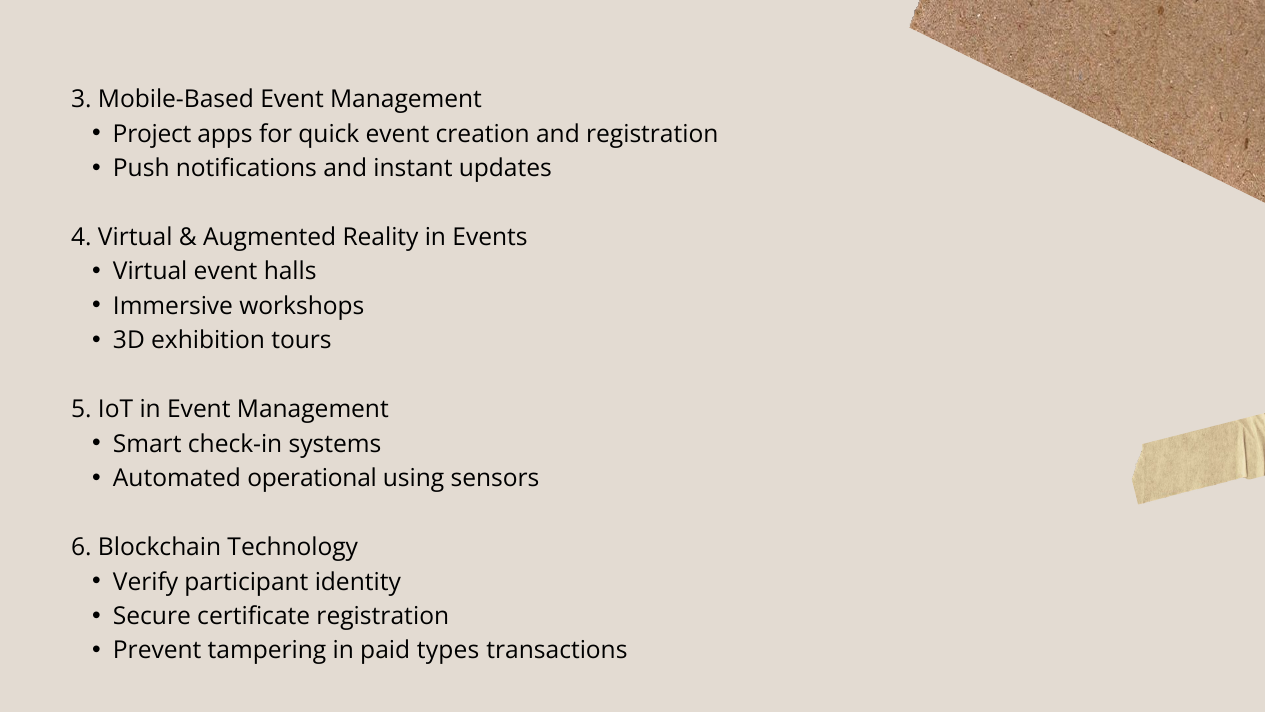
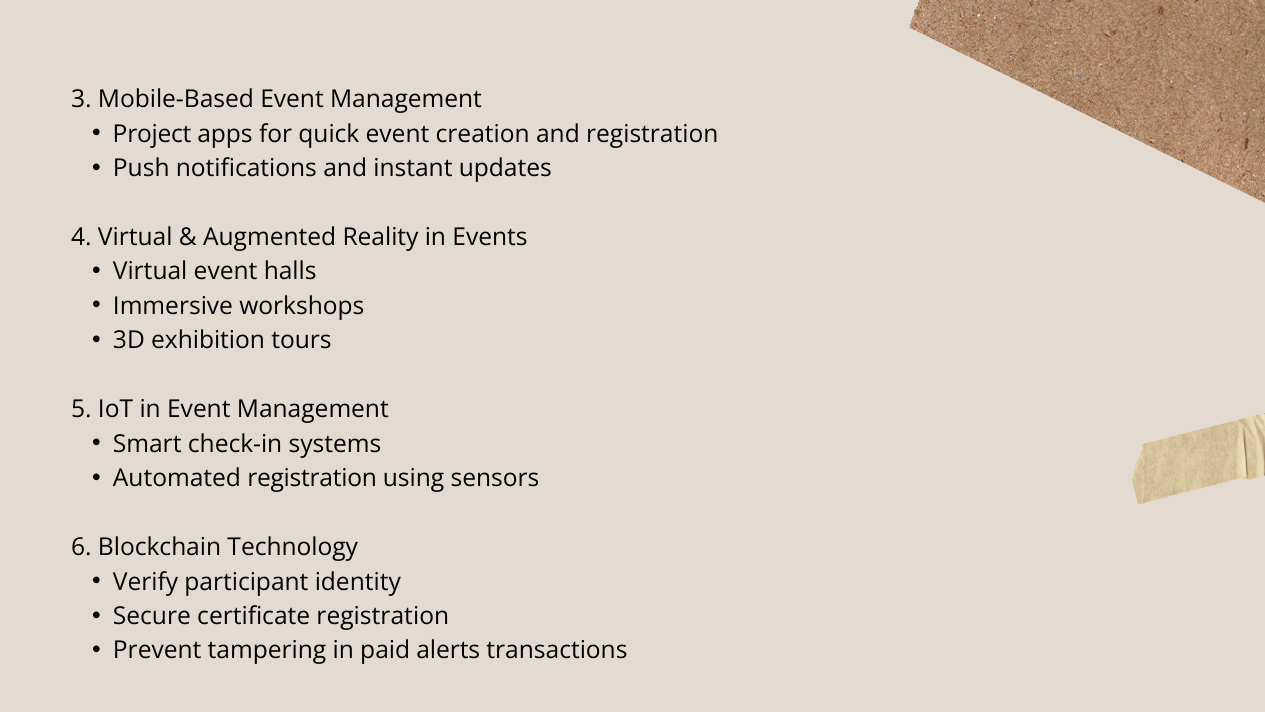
Automated operational: operational -> registration (312, 478)
types: types -> alerts (448, 650)
